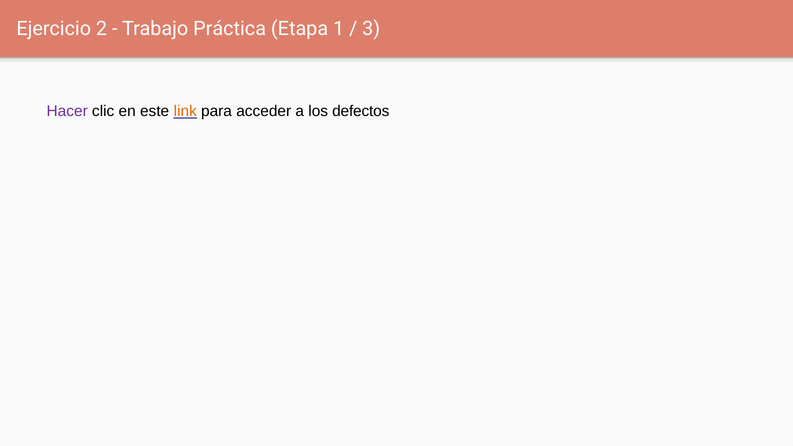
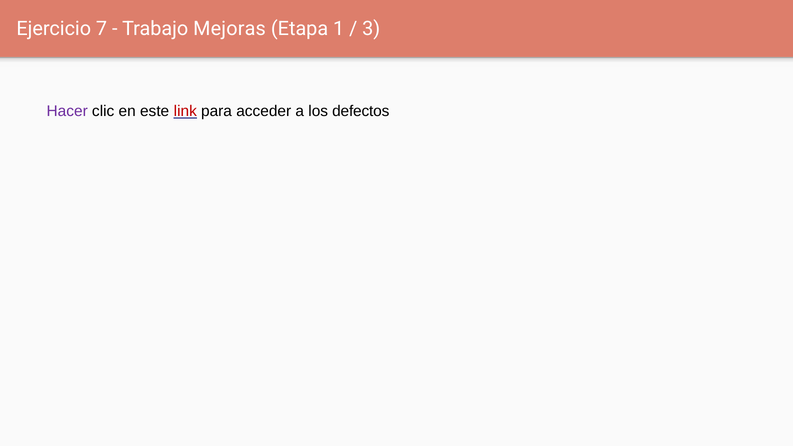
2: 2 -> 7 (102, 29)
Práctica: Práctica -> Mejoras (230, 29)
link colour: orange -> red (185, 111)
